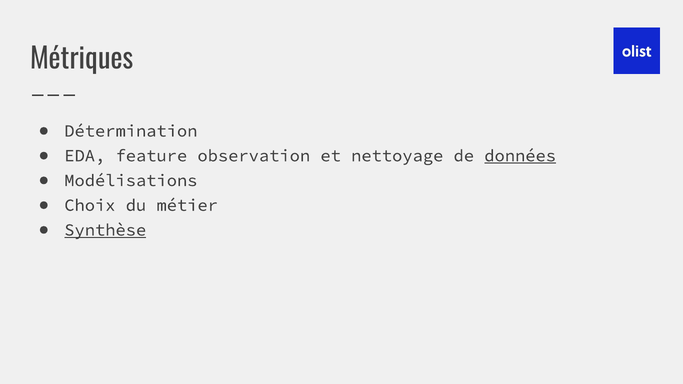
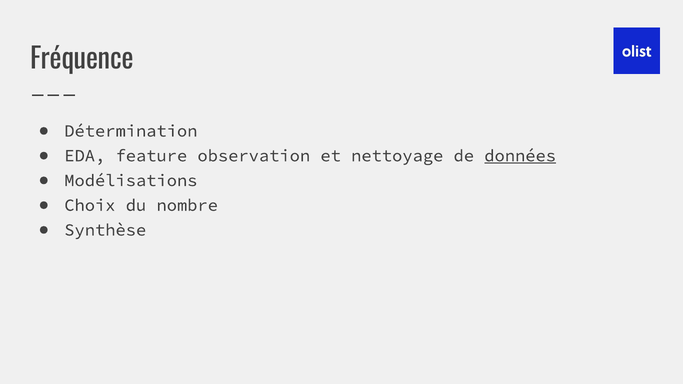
Métriques: Métriques -> Fréquence (82, 59)
métier: métier -> nombre (187, 205)
Synthèse underline: present -> none (105, 230)
